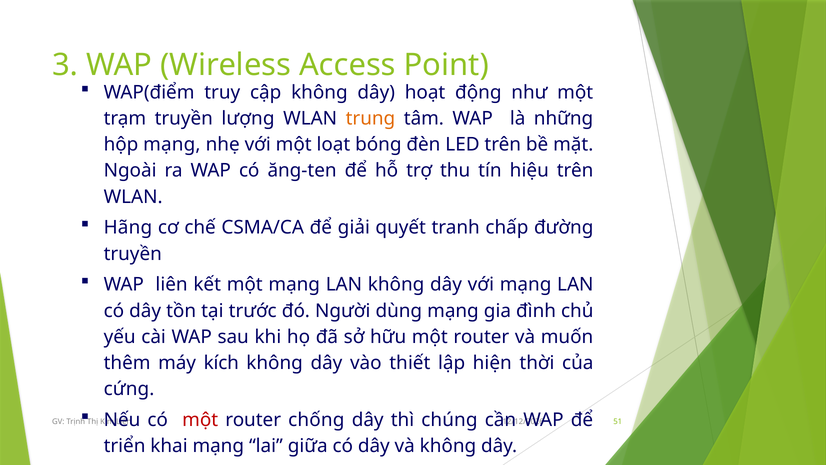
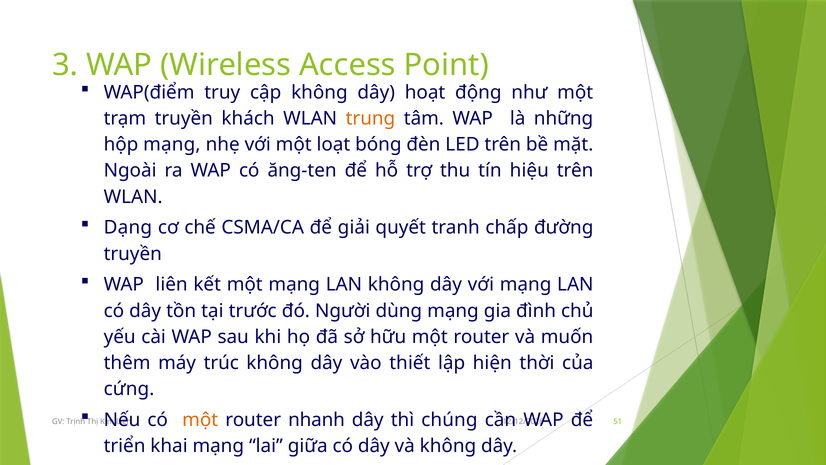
lượng: lượng -> khách (248, 118)
Hãng: Hãng -> Dạng (128, 228)
kích: kích -> trúc (221, 363)
một colour: red -> orange (200, 420)
chống: chống -> nhanh (317, 420)
